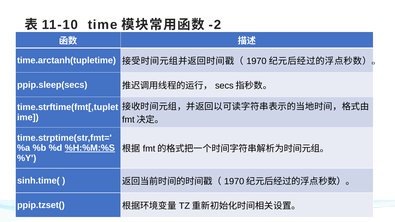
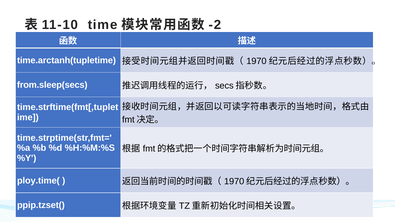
ppip.sleep(secs: ppip.sleep(secs -> from.sleep(secs (52, 85)
%H:%M:%S underline: present -> none (90, 148)
sinh.time(: sinh.time( -> ploy.time( (38, 181)
